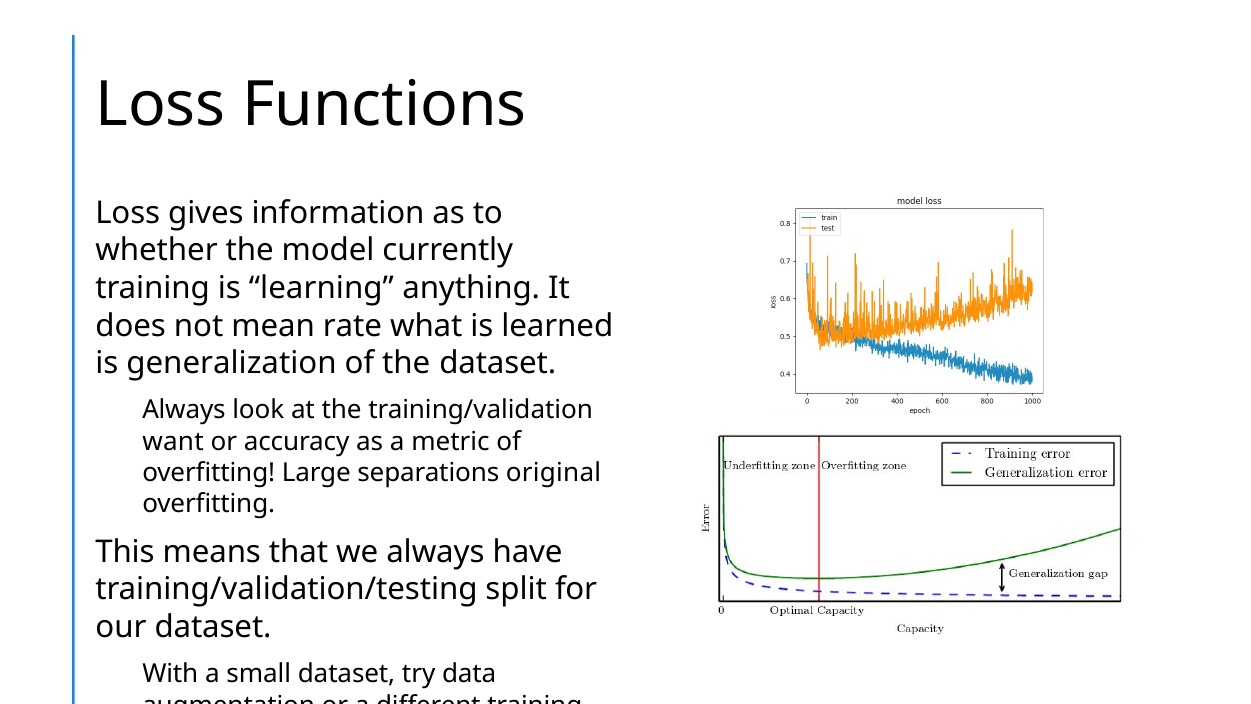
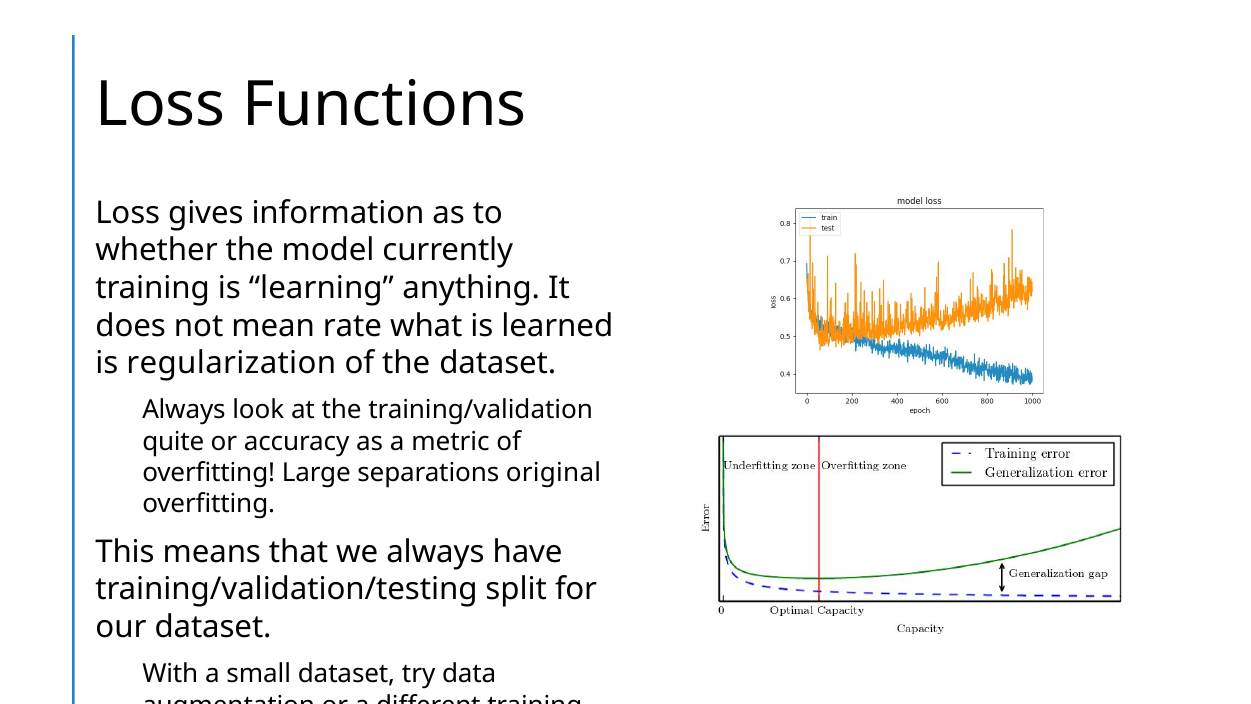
generalization: generalization -> regularization (231, 363)
want: want -> quite (173, 441)
